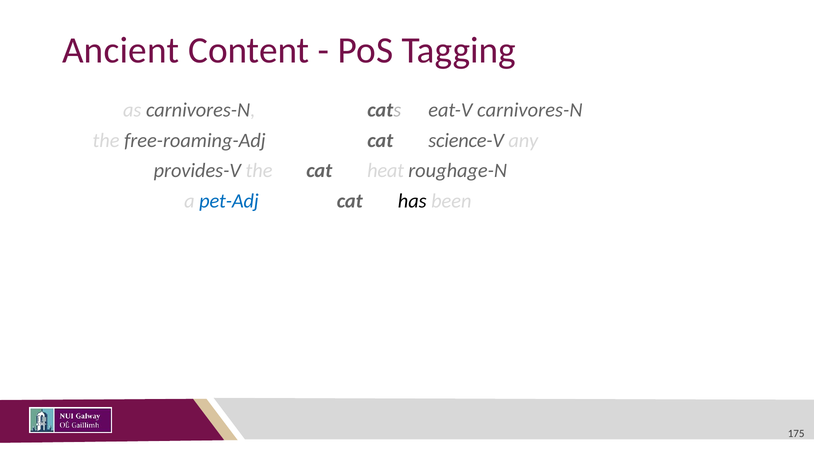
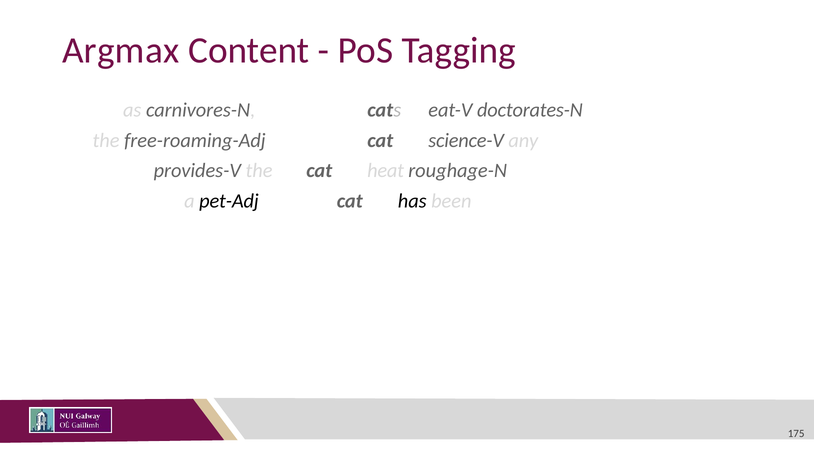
Ancient: Ancient -> Argmax (121, 50)
eat-V carnivores-N: carnivores-N -> doctorates-N (530, 110)
pet-Adj colour: blue -> black (229, 201)
